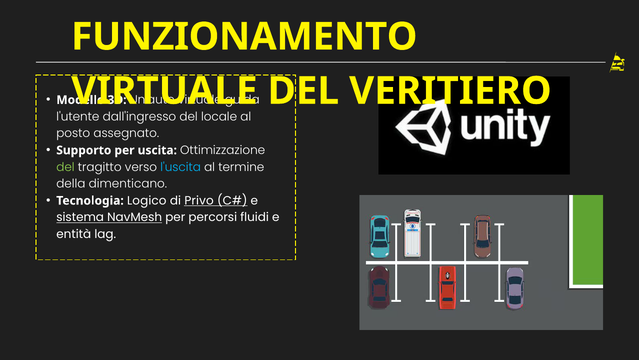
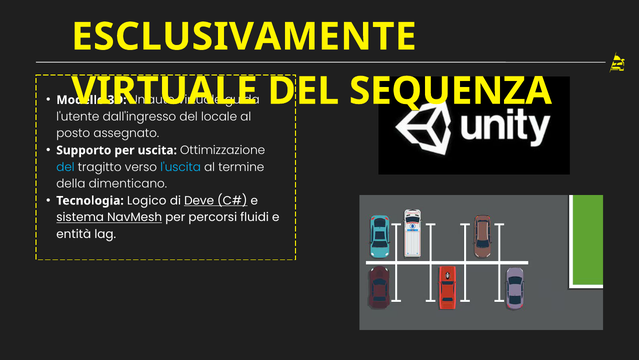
FUNZIONAMENTO: FUNZIONAMENTO -> ESCLUSIVAMENTE (244, 37)
VERITIERO: VERITIERO -> SEQUENZA (451, 91)
del colour: light green -> light blue (65, 167)
Privo: Privo -> Deve (199, 200)
